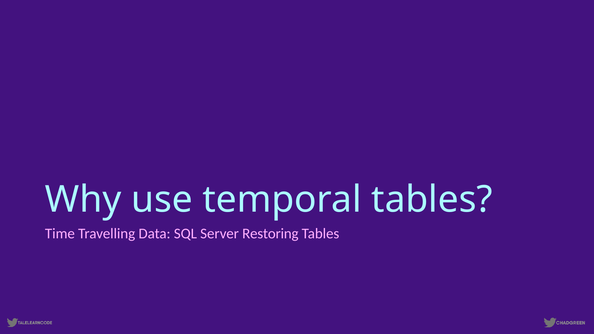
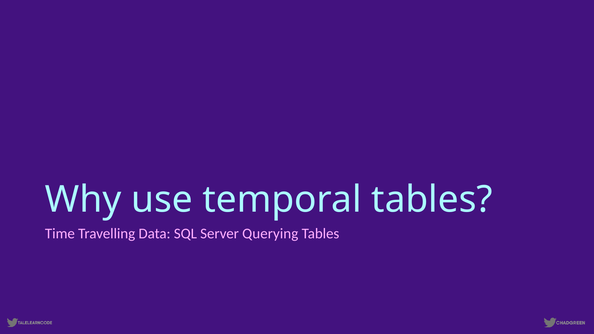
Restoring: Restoring -> Querying (270, 234)
